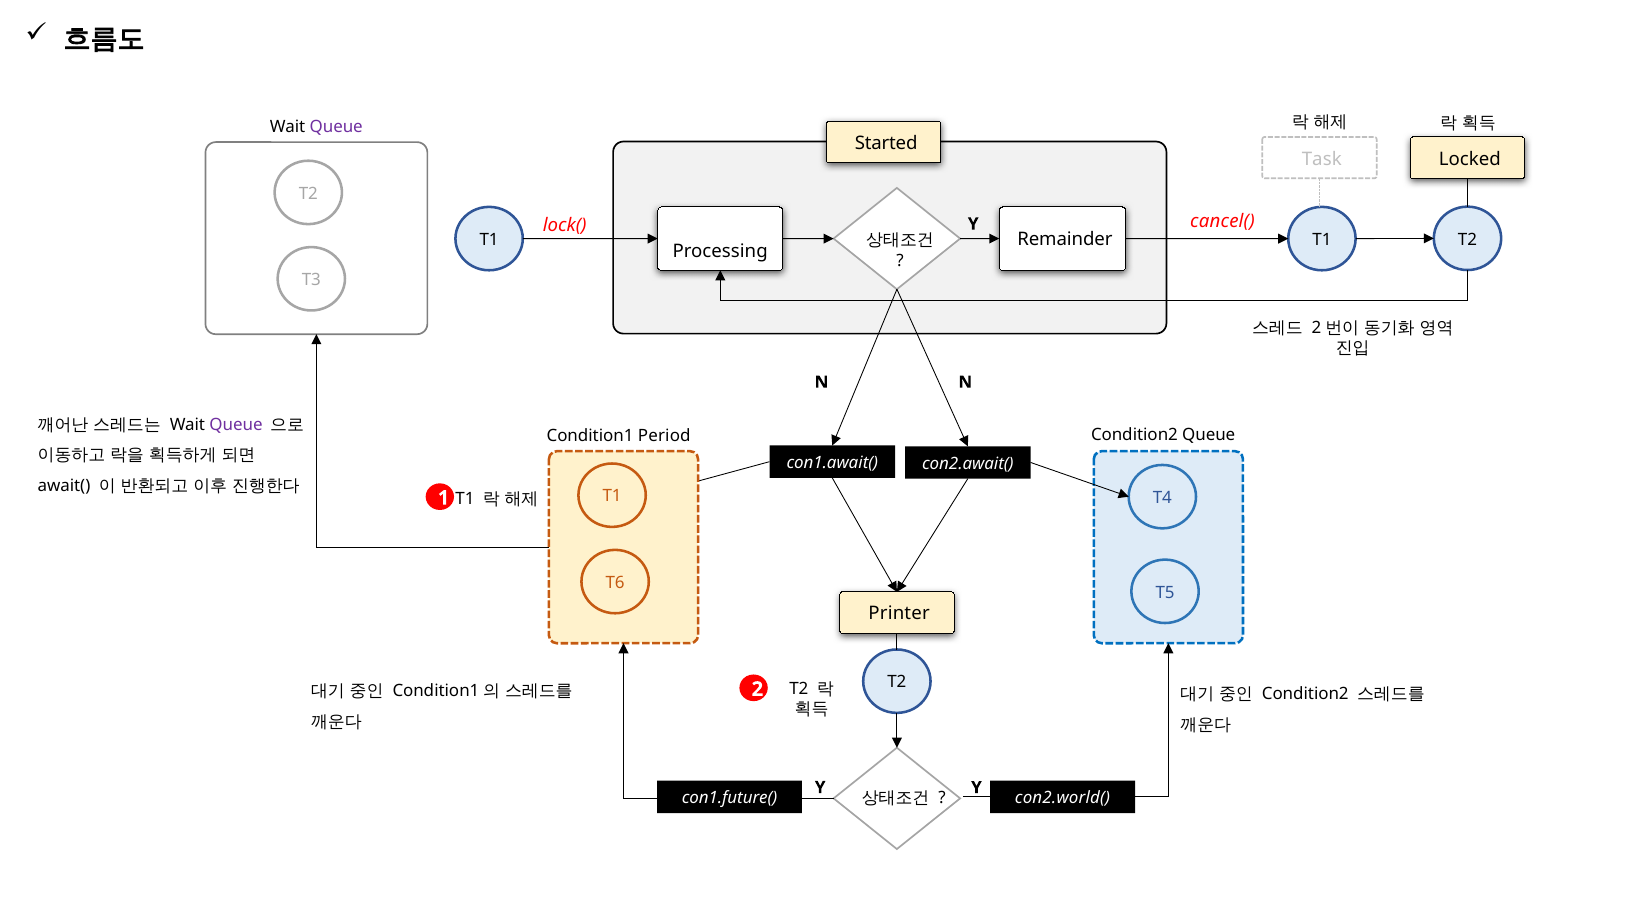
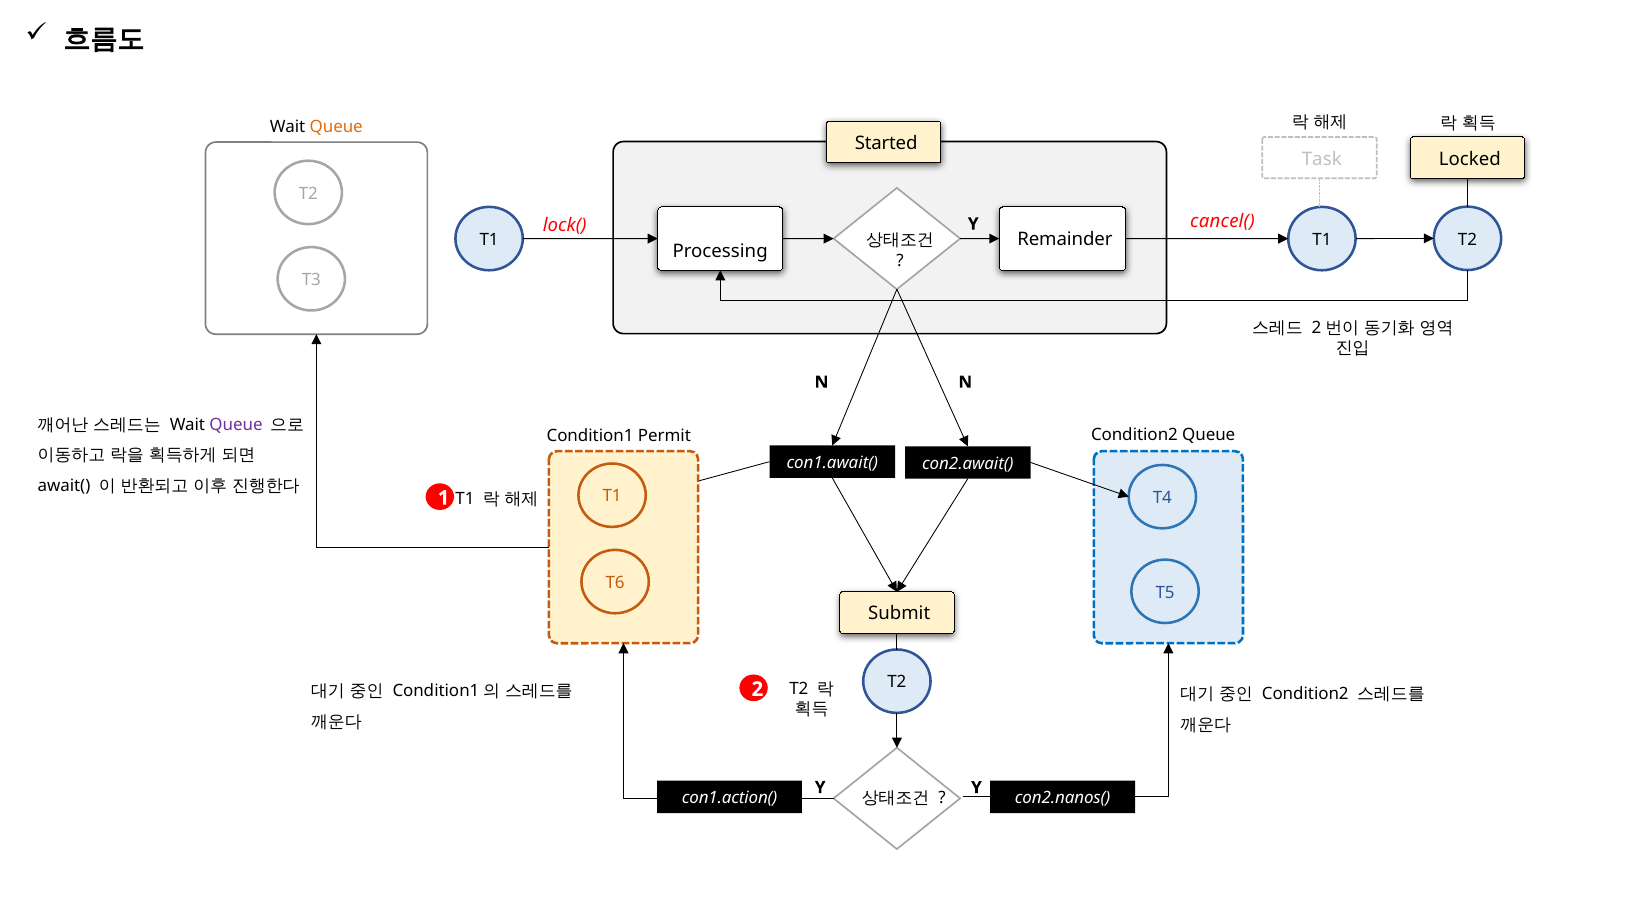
Queue colour: purple -> orange (336, 127)
Period: Period -> Permit (664, 436)
Printer: Printer -> Submit (899, 614)
con1.future(: con1.future( -> con1.action( (730, 798)
con2.world(: con2.world( -> con2.nanos( (1063, 798)
